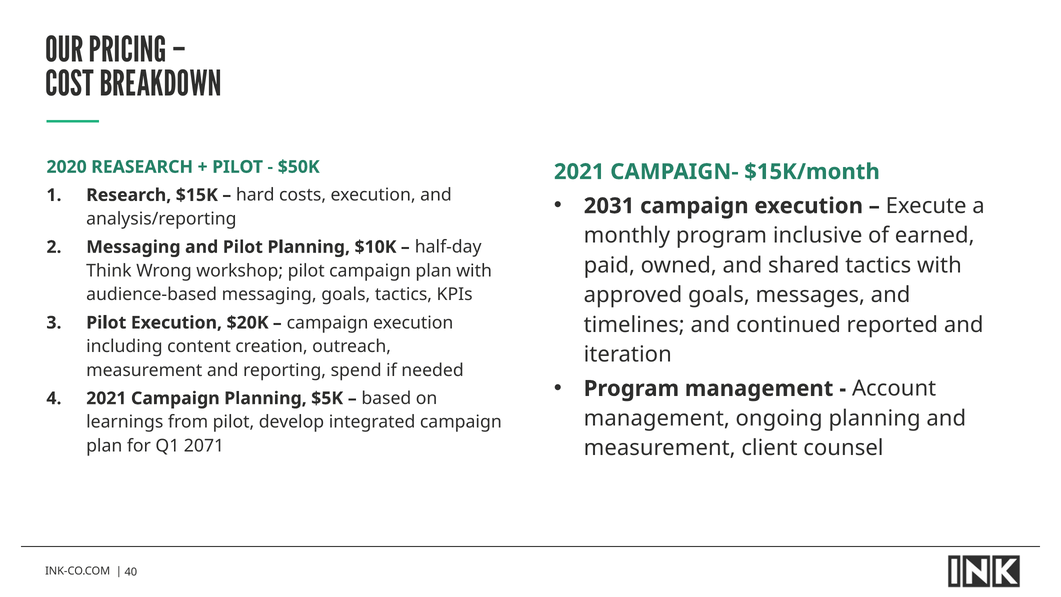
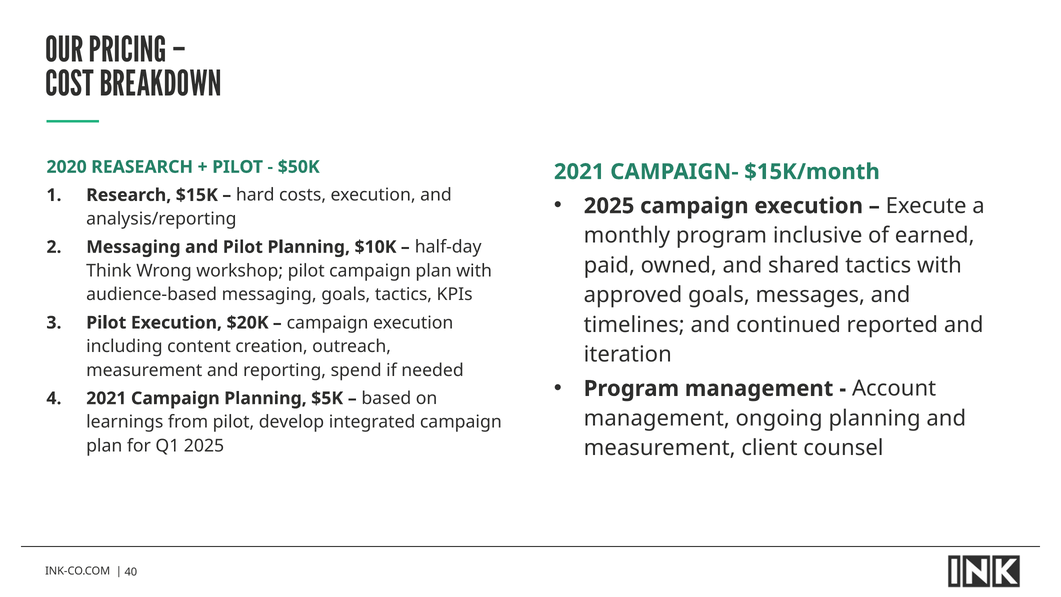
2031: 2031 -> 2025 (609, 206)
Q1 2071: 2071 -> 2025 (204, 446)
